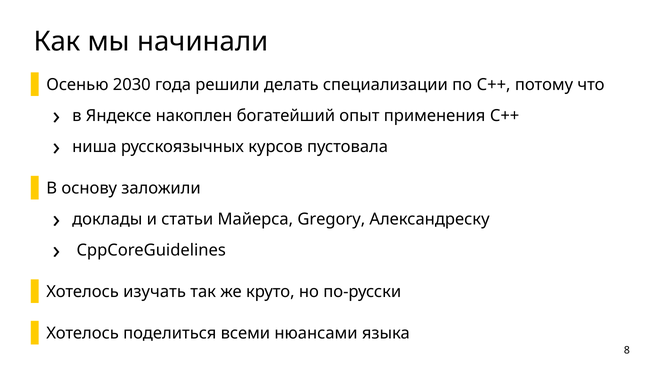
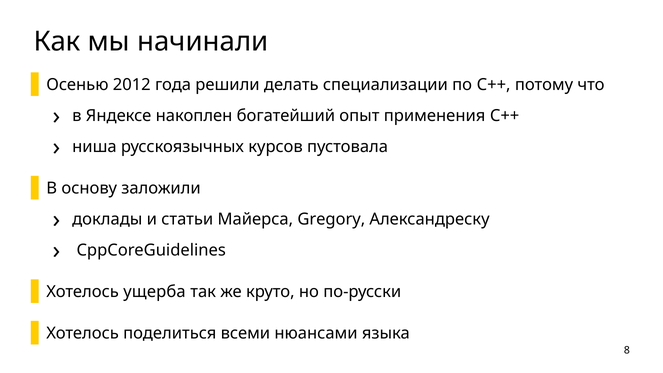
2030: 2030 -> 2012 (132, 85)
изучать: изучать -> ущерба (154, 292)
